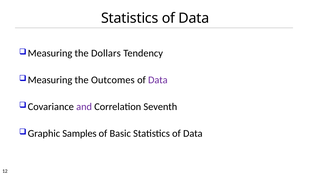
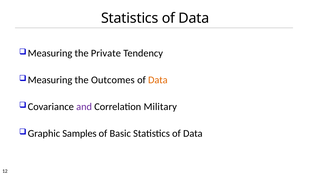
Dollars: Dollars -> Private (106, 53)
Data colour: purple -> orange (158, 80)
Seventh: Seventh -> Military (160, 107)
